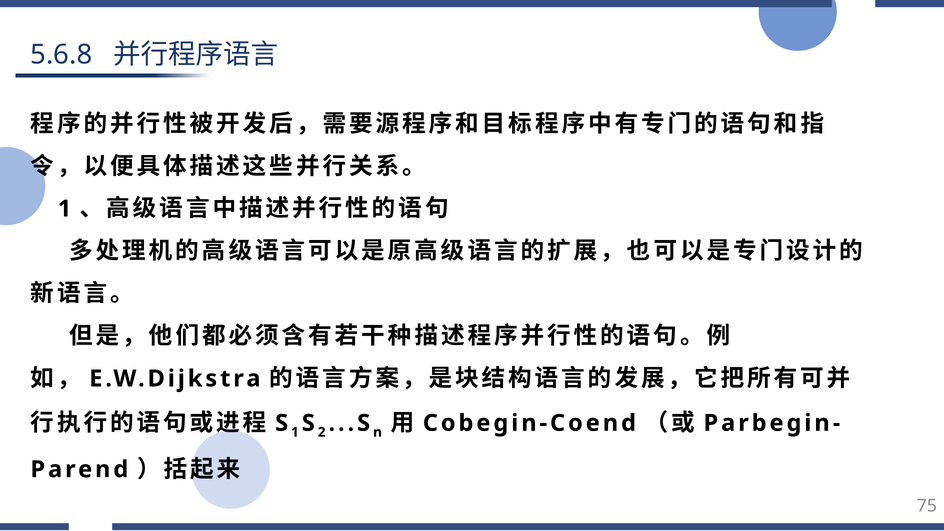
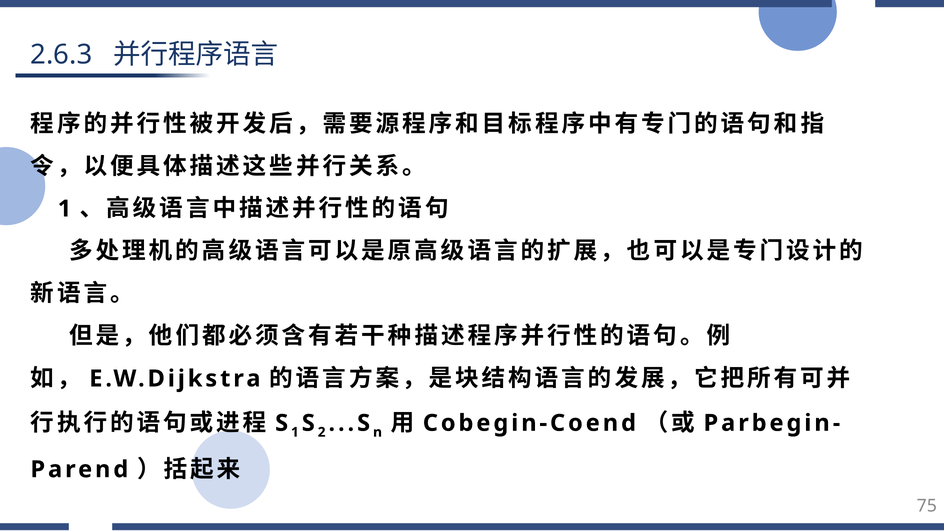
5.6.8: 5.6.8 -> 2.6.3 (61, 55)
